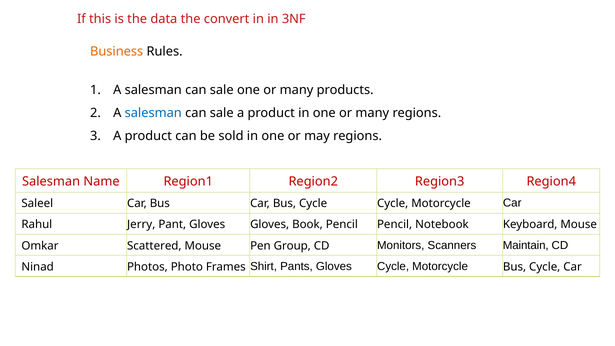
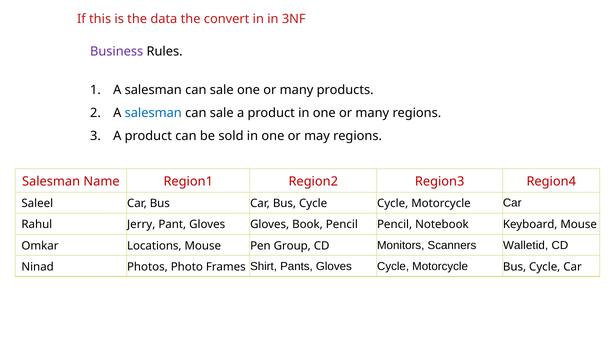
Business colour: orange -> purple (117, 51)
Scattered: Scattered -> Locations (154, 246)
Maintain: Maintain -> Walletid (526, 245)
